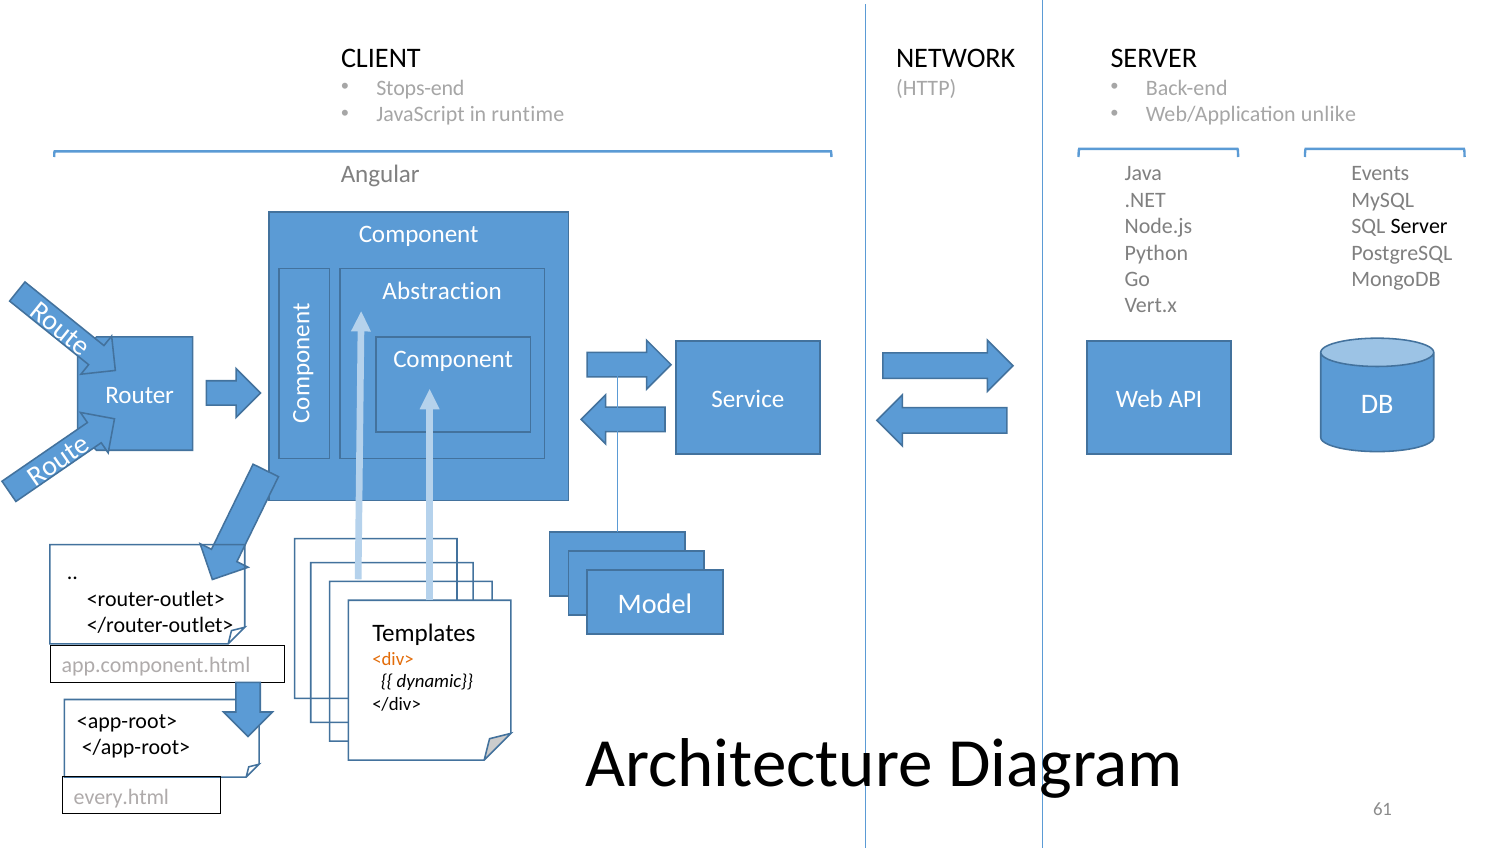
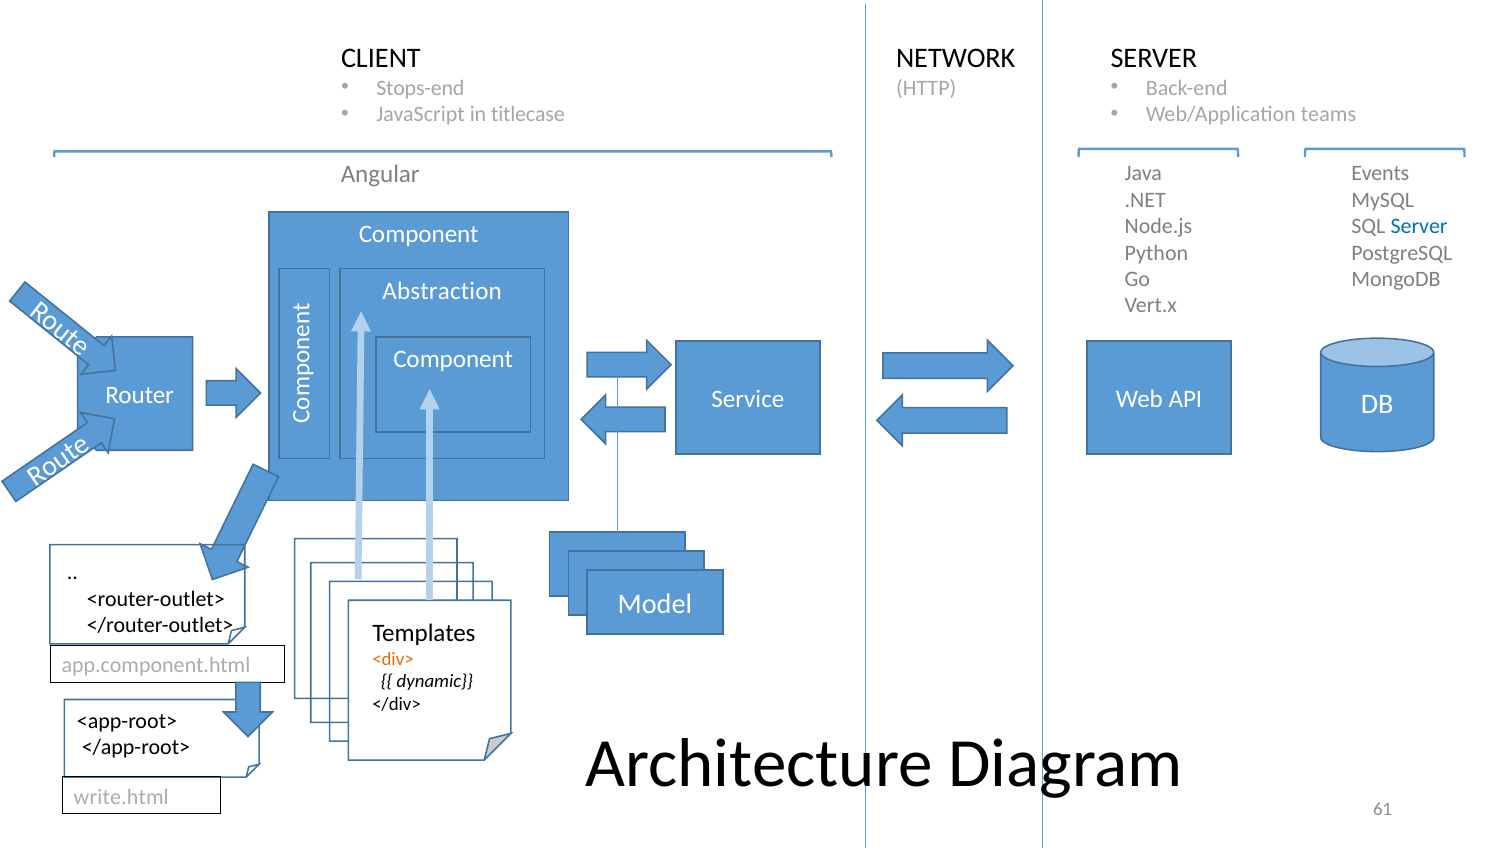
runtime: runtime -> titlecase (528, 114)
unlike: unlike -> teams (1329, 114)
Server colour: black -> blue (1419, 226)
every.html: every.html -> write.html (121, 796)
